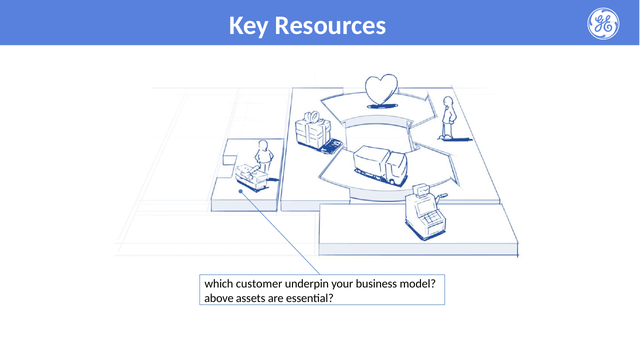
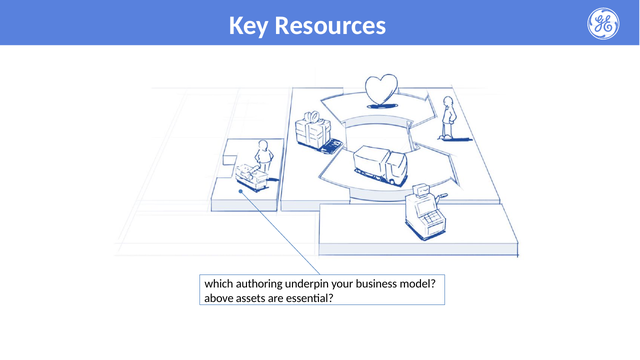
customer: customer -> authoring (259, 284)
